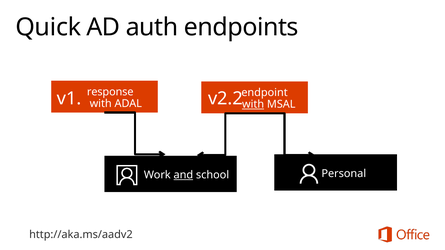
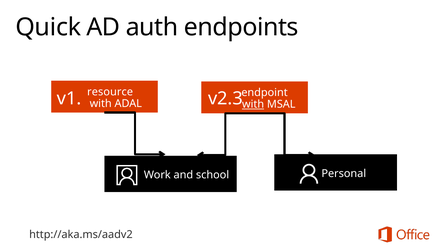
response: response -> resource (110, 92)
v2.2: v2.2 -> v2.3 (225, 99)
and underline: present -> none (183, 175)
